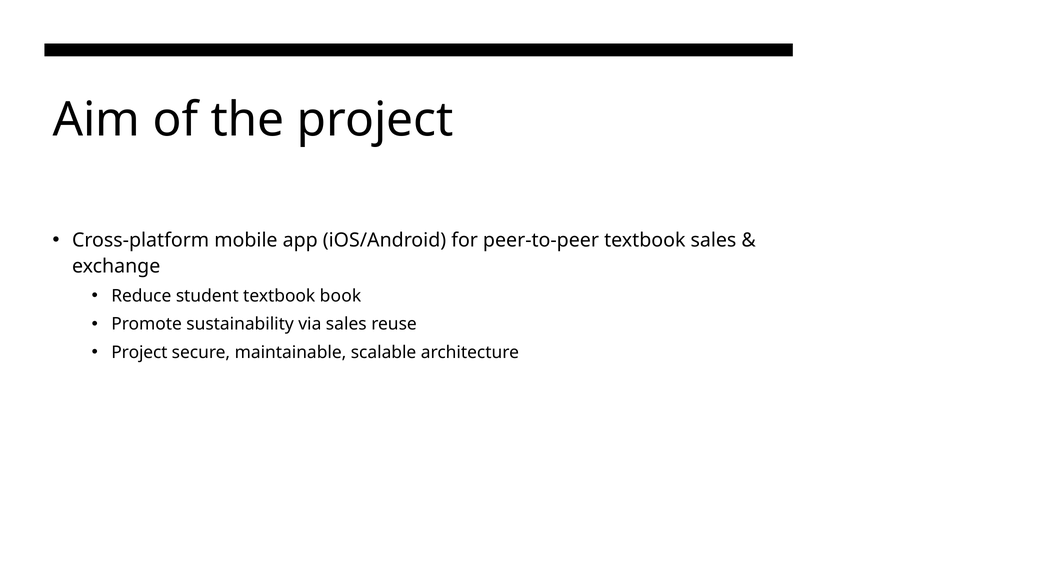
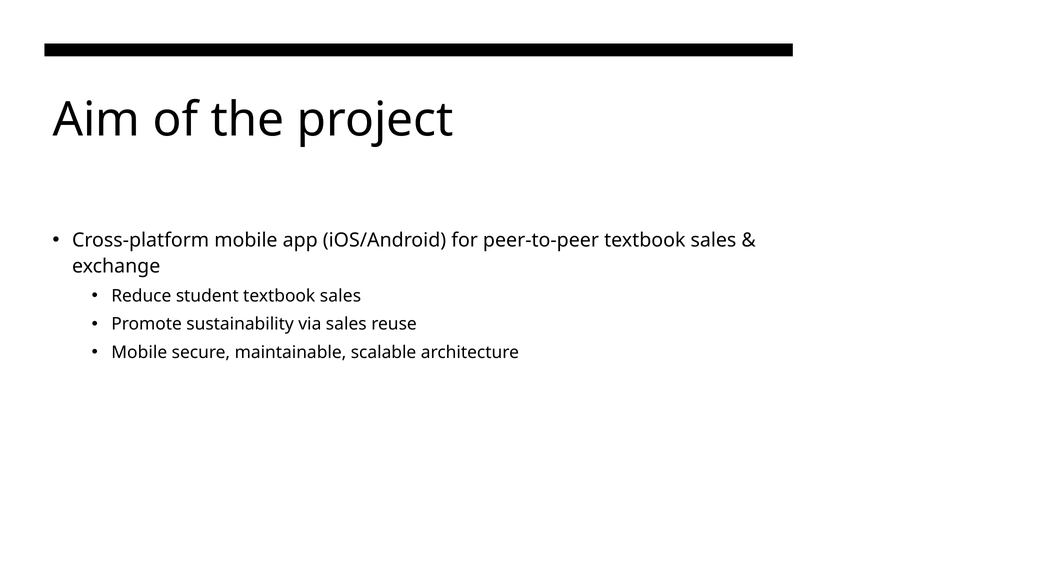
student textbook book: book -> sales (340, 296)
Project: Project -> Mobile (139, 352)
